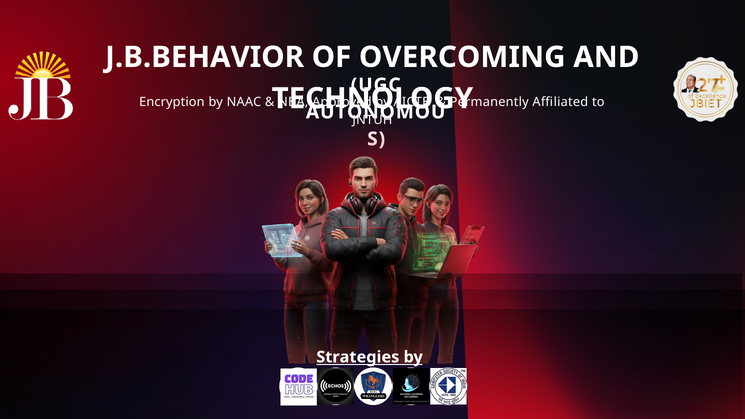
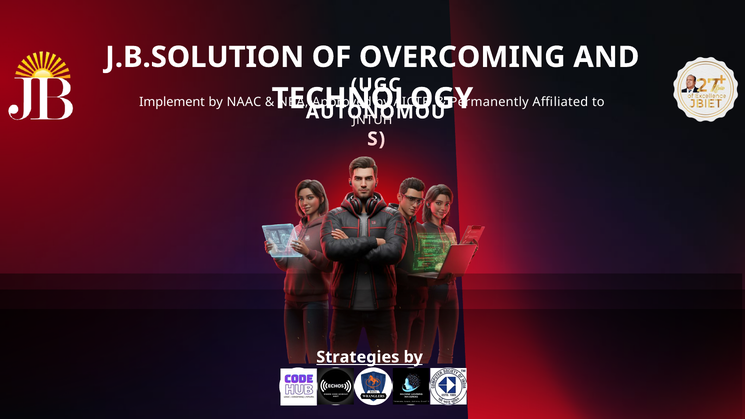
J.B.BEHAVIOR: J.B.BEHAVIOR -> J.B.SOLUTION (205, 57)
Encryption: Encryption -> Implement (172, 102)
